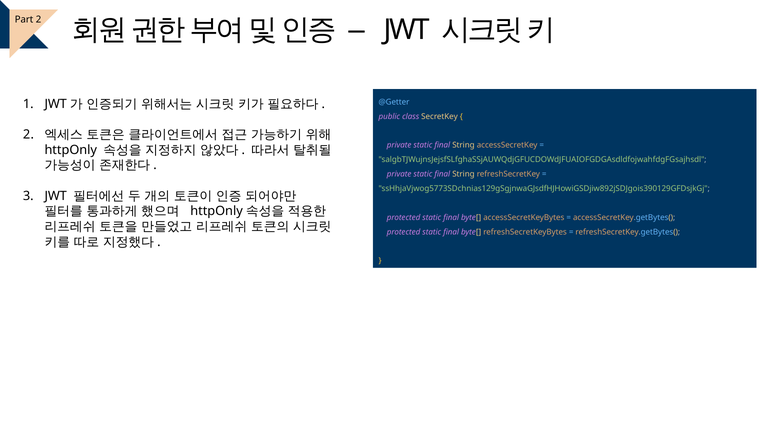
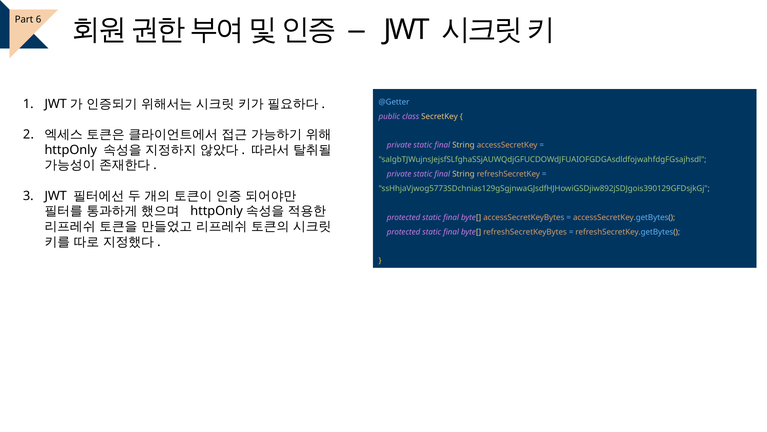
Part 2: 2 -> 6 (39, 20)
